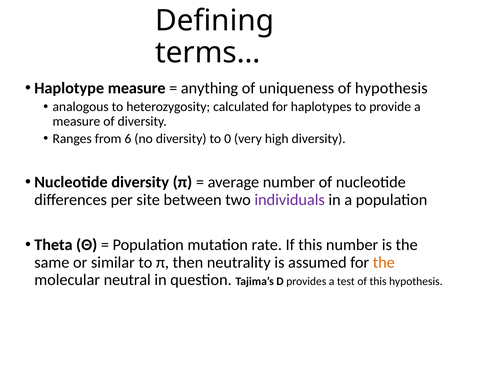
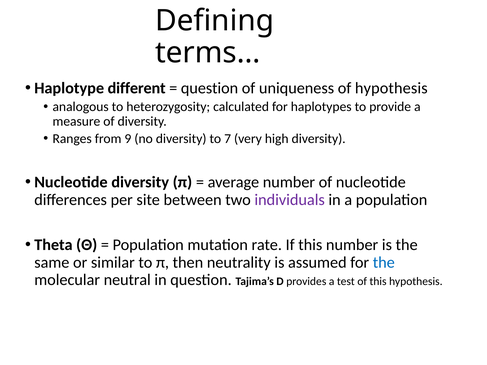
Haplotype measure: measure -> different (137, 88)
anything: anything -> question (210, 88)
6: 6 -> 9 (128, 139)
0: 0 -> 7 (228, 139)
the colour: orange -> blue (384, 263)
